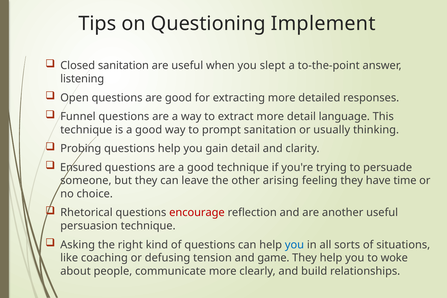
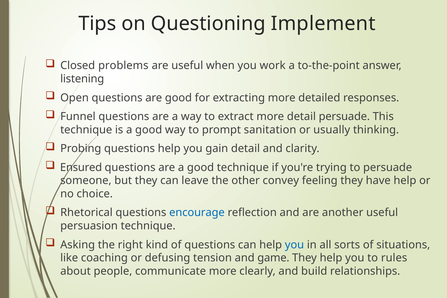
Closed sanitation: sanitation -> problems (123, 66)
slept: slept -> work (273, 66)
detail language: language -> persuade (344, 117)
arising: arising -> convey (281, 181)
have time: time -> help (405, 181)
encourage colour: red -> blue (197, 213)
woke: woke -> rules (394, 258)
